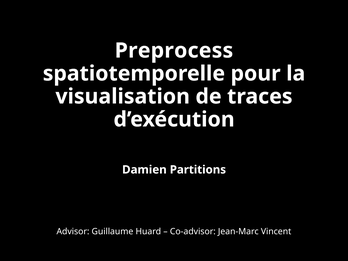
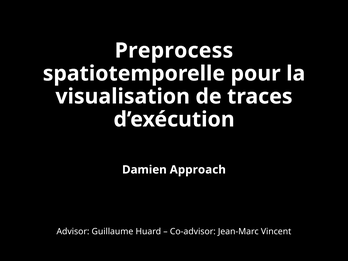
Partitions: Partitions -> Approach (198, 170)
